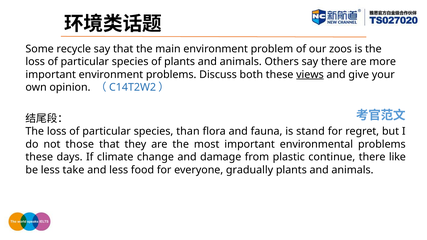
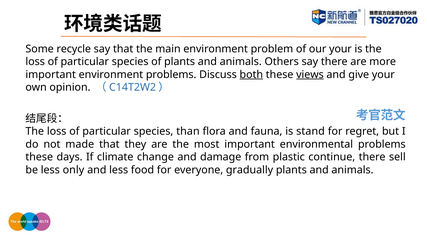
our zoos: zoos -> your (340, 49)
both underline: none -> present (251, 75)
those: those -> made (80, 144)
like: like -> sell (397, 157)
take: take -> only (73, 170)
